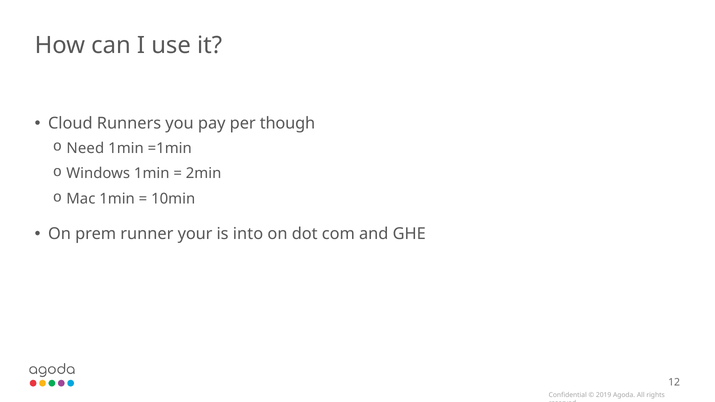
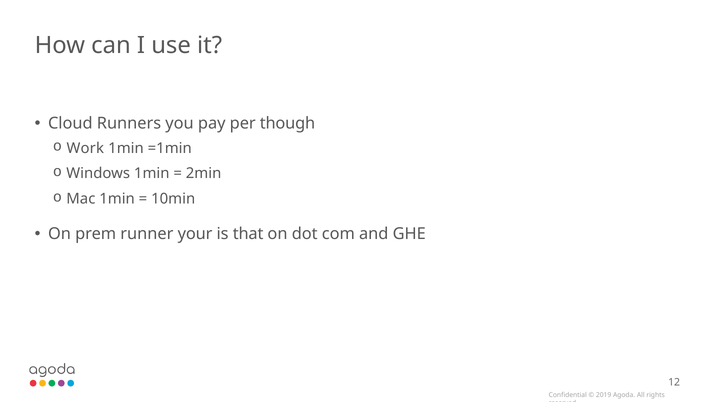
Need: Need -> Work (85, 148)
into: into -> that (248, 234)
